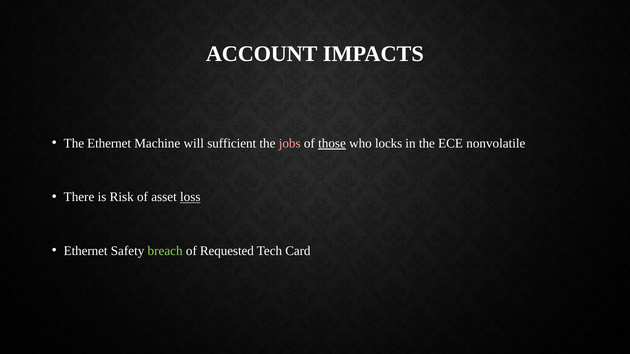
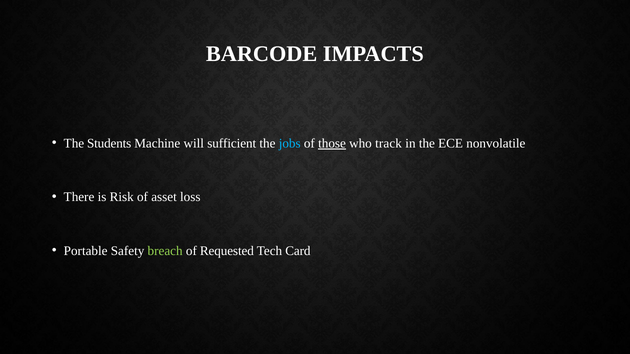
ACCOUNT: ACCOUNT -> BARCODE (262, 54)
The Ethernet: Ethernet -> Students (109, 143)
jobs colour: pink -> light blue (290, 143)
locks: locks -> track (389, 143)
loss underline: present -> none (190, 197)
Ethernet: Ethernet -> Portable (86, 251)
